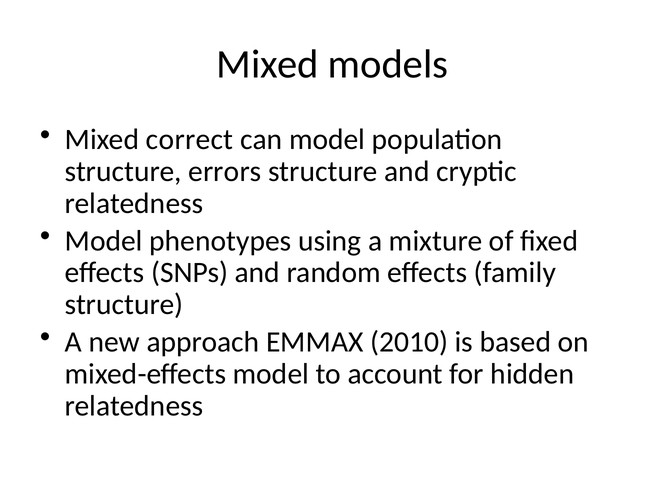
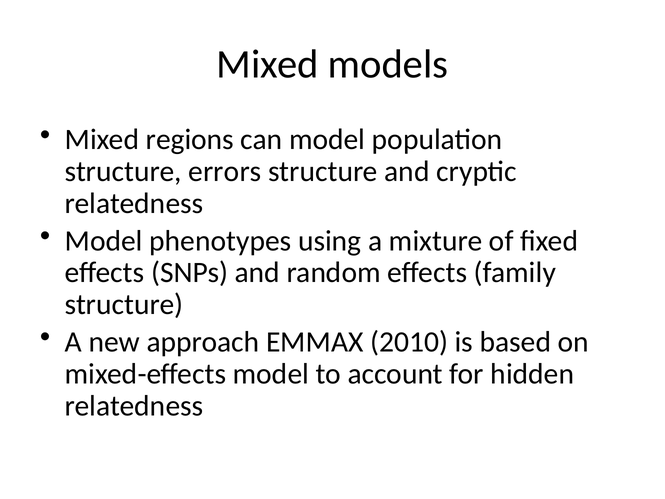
correct: correct -> regions (190, 140)
